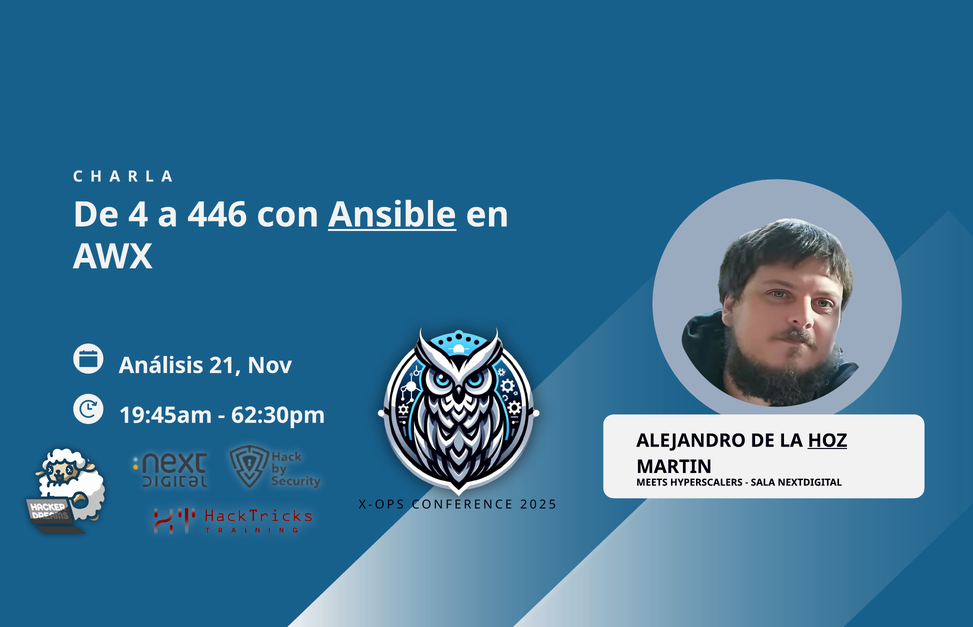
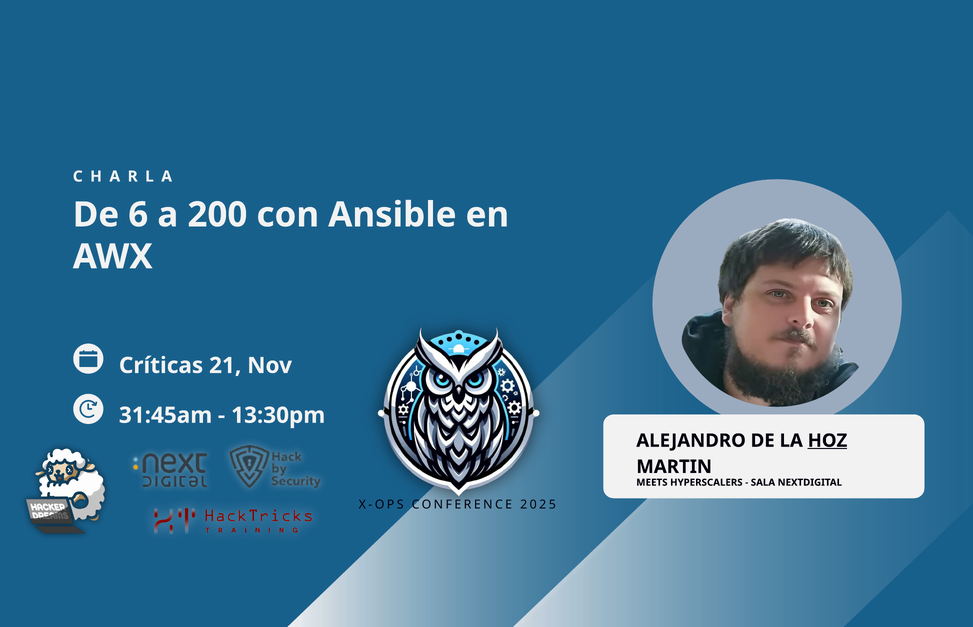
4: 4 -> 6 (138, 215)
446: 446 -> 200 (217, 215)
Ansible underline: present -> none (392, 215)
Análisis: Análisis -> Críticas (161, 365)
19:45am: 19:45am -> 31:45am (166, 415)
62:30pm: 62:30pm -> 13:30pm (278, 415)
